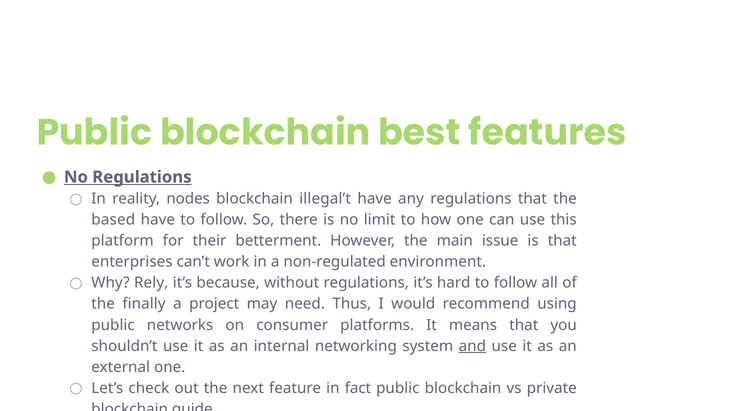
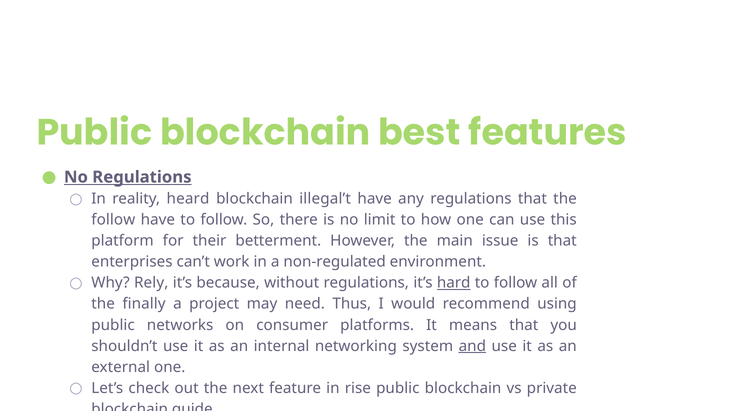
nodes: nodes -> heard (188, 199)
based: based -> follow (113, 220)
hard underline: none -> present (454, 283)
fact: fact -> rise (358, 388)
